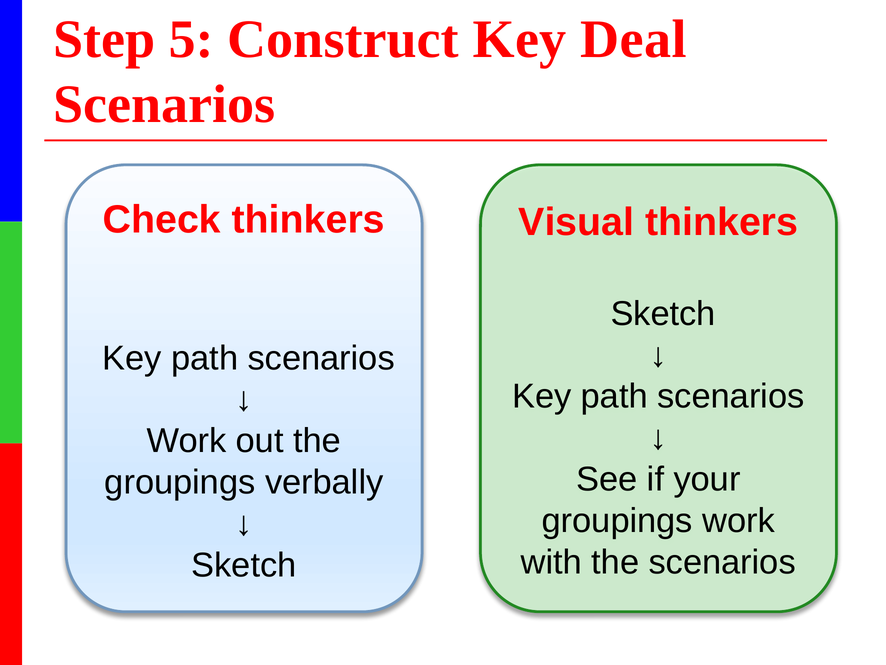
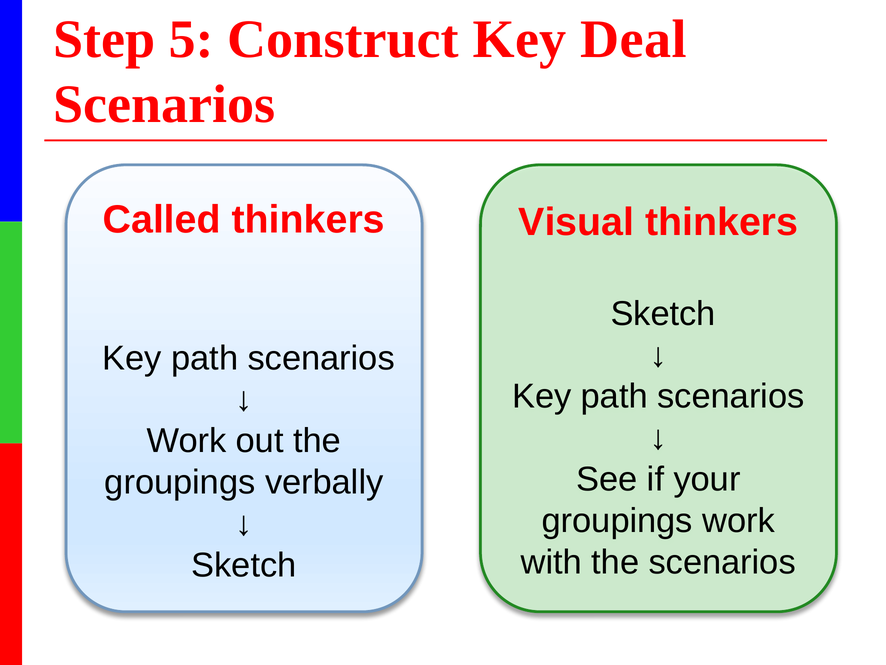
Check: Check -> Called (162, 219)
